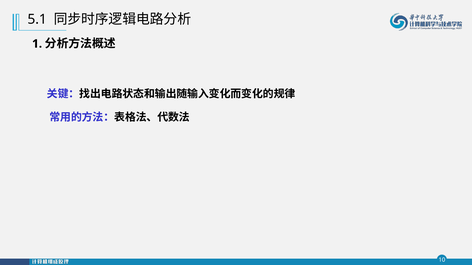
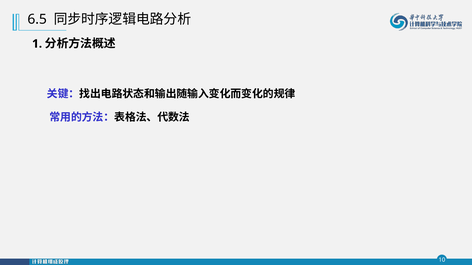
5.1: 5.1 -> 6.5 (37, 19)
